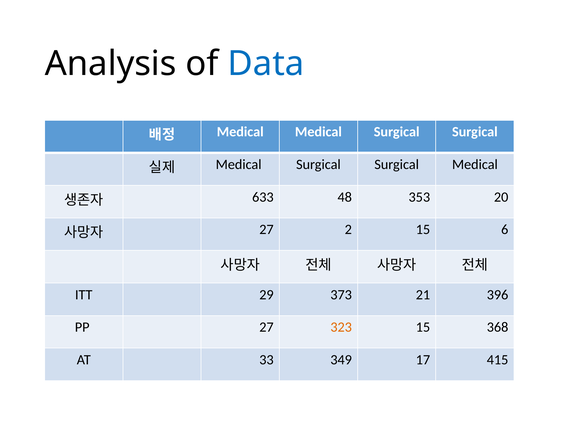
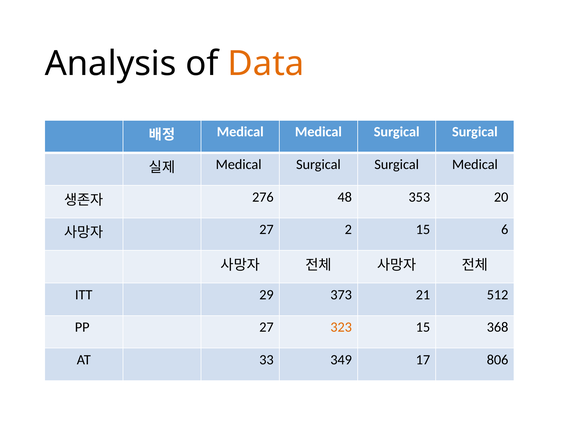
Data colour: blue -> orange (266, 64)
633: 633 -> 276 (263, 197)
396: 396 -> 512 (498, 295)
415: 415 -> 806 (498, 360)
